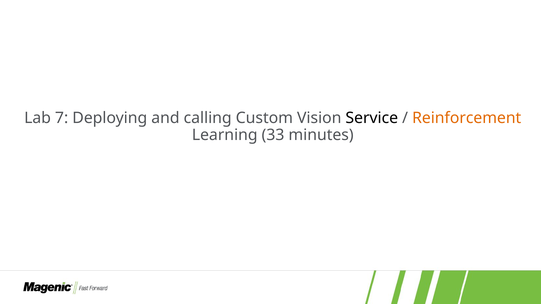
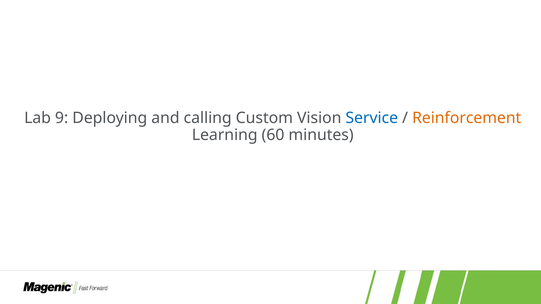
7: 7 -> 9 (62, 118)
Service colour: black -> blue (372, 118)
33: 33 -> 60 (273, 135)
